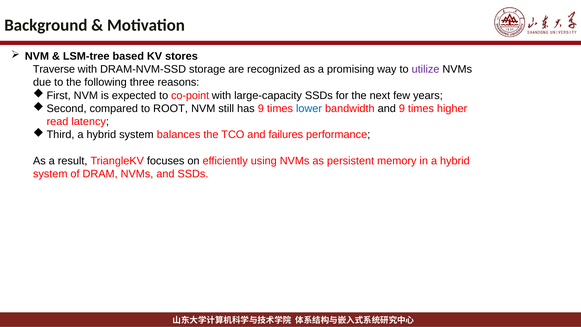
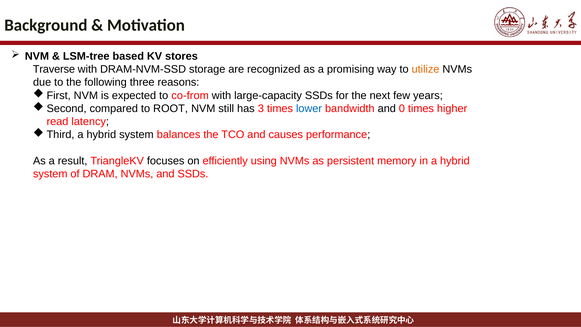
utilize colour: purple -> orange (426, 69)
co-point: co-point -> co-from (190, 95)
has 9: 9 -> 3 (261, 108)
and 9: 9 -> 0 (402, 108)
failures: failures -> causes (286, 135)
